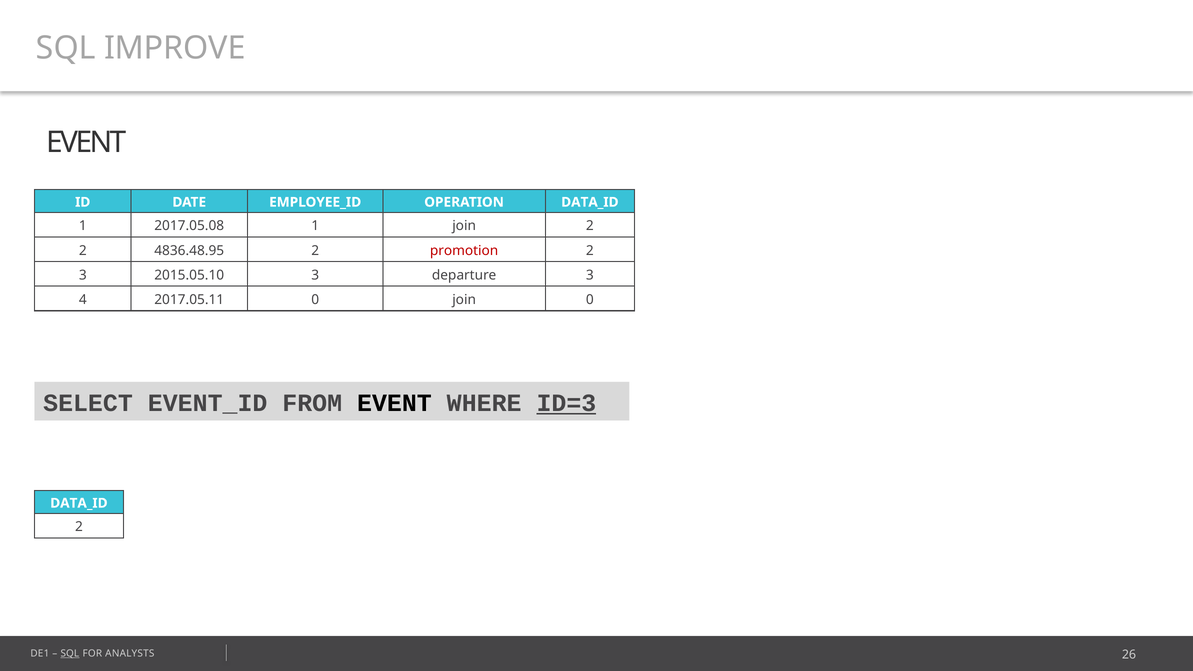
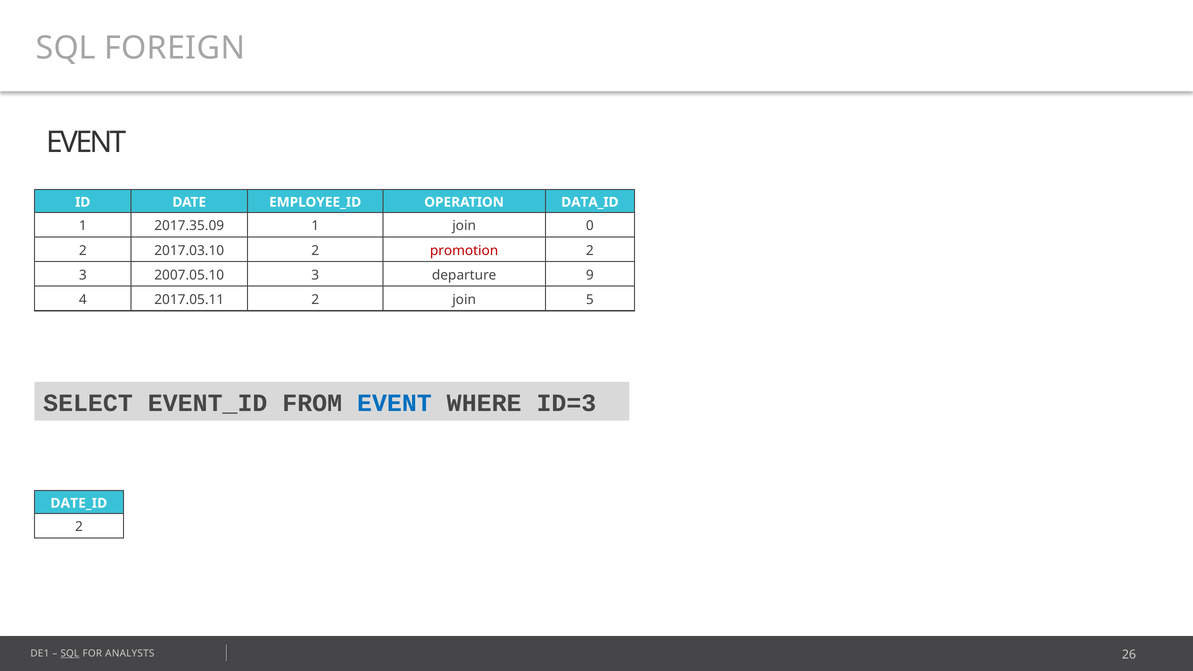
IMPROVE: IMPROVE -> FOREIGN (175, 48)
2017.05.08: 2017.05.08 -> 2017.35.09 (189, 226)
join 2: 2 -> 0 (590, 226)
4836.48.95: 4836.48.95 -> 2017.03.10 (189, 251)
2015.05.10: 2015.05.10 -> 2007.05.10 (189, 275)
departure 3: 3 -> 9 (590, 275)
2017.05.11 0: 0 -> 2 (315, 300)
join 0: 0 -> 5 (590, 300)
EVENT colour: black -> blue (394, 403)
ID=3 underline: present -> none (566, 403)
DATA_ID: DATA_ID -> DATE_ID (79, 503)
